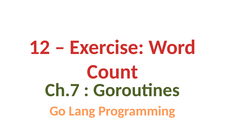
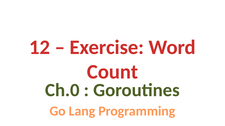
Ch.7: Ch.7 -> Ch.0 (62, 91)
